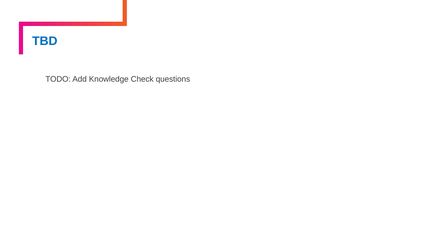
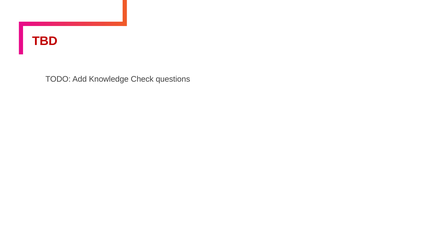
TBD colour: blue -> red (45, 41)
